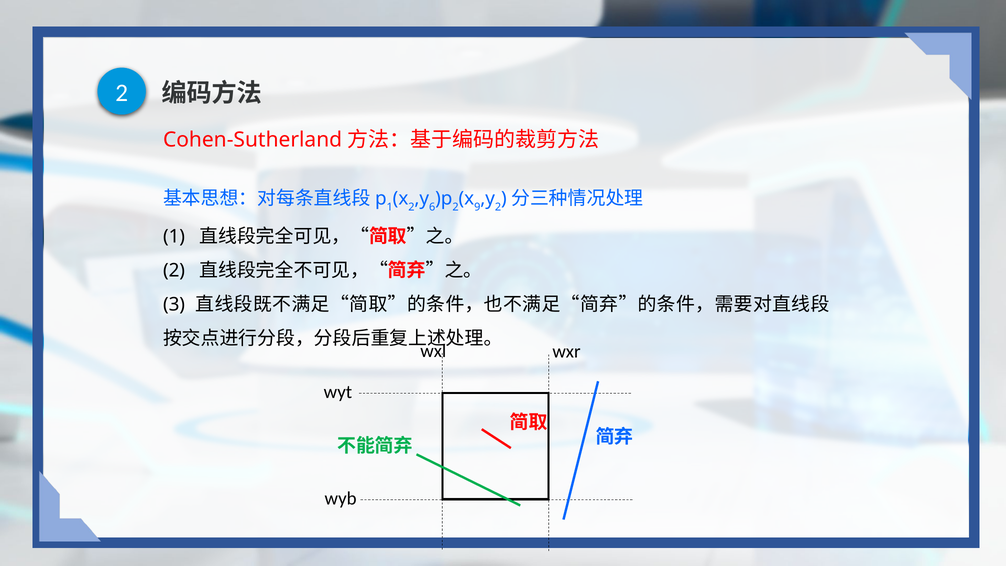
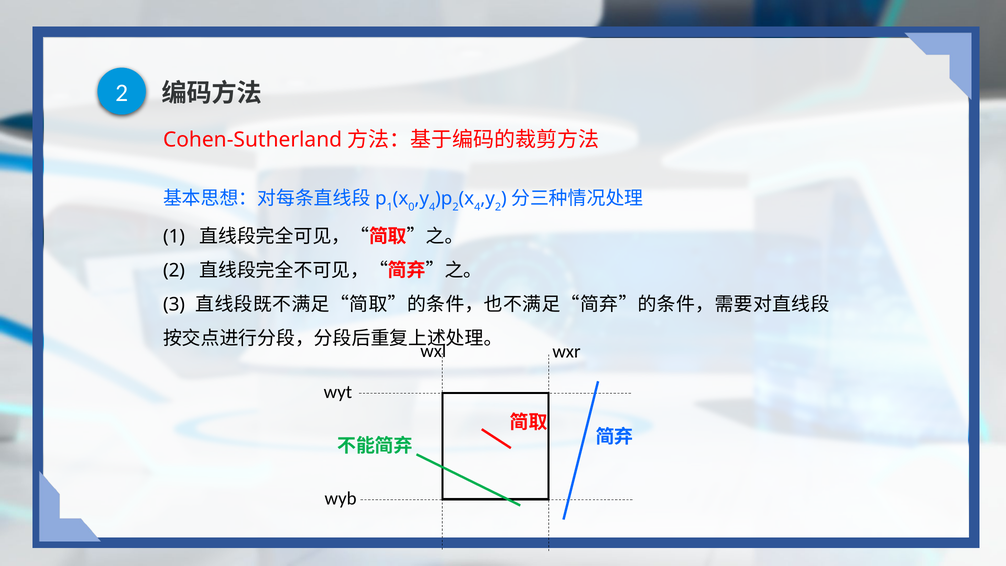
2: 2 -> 0 (411, 207)
6: 6 -> 4 (432, 207)
9: 9 -> 4 (477, 207)
